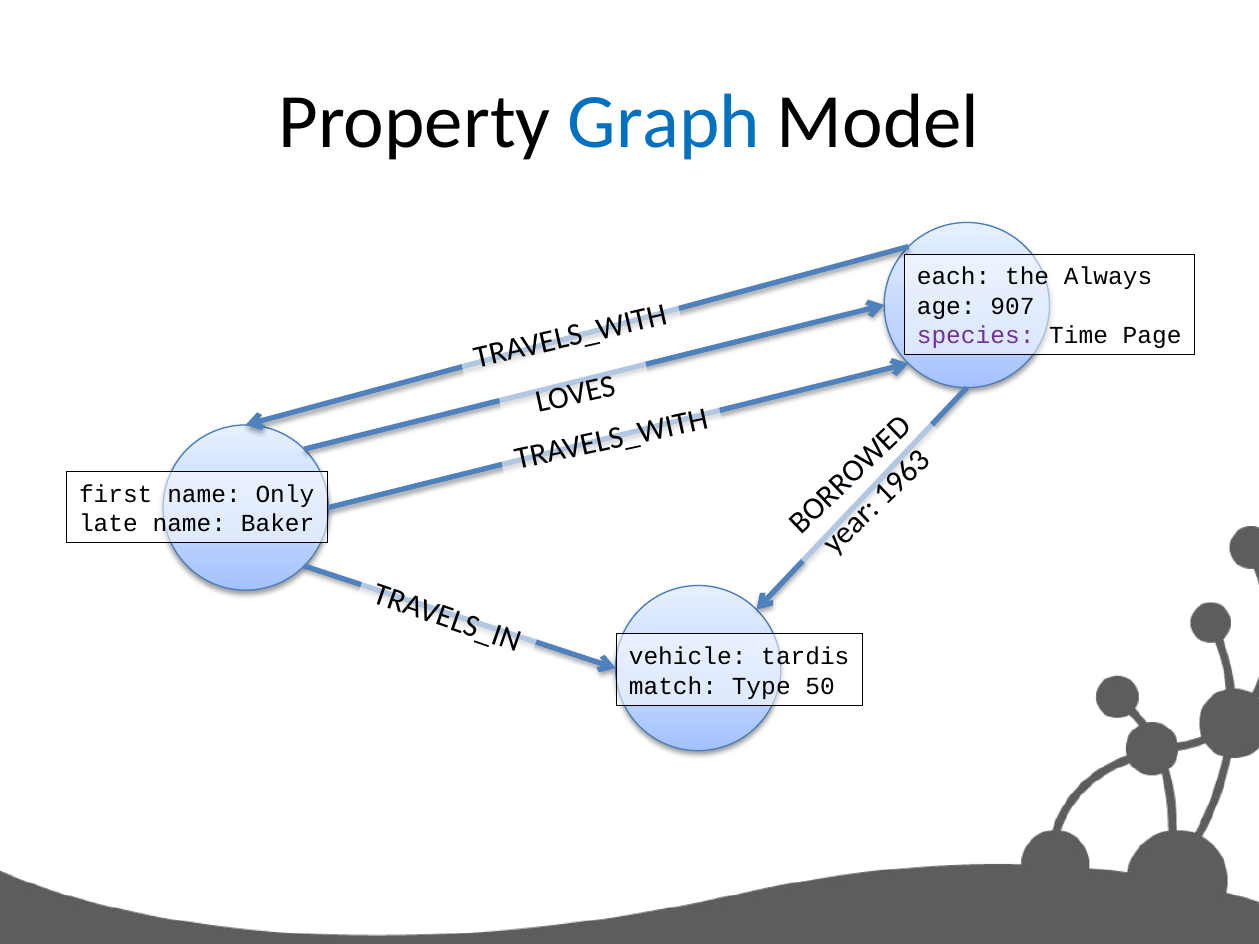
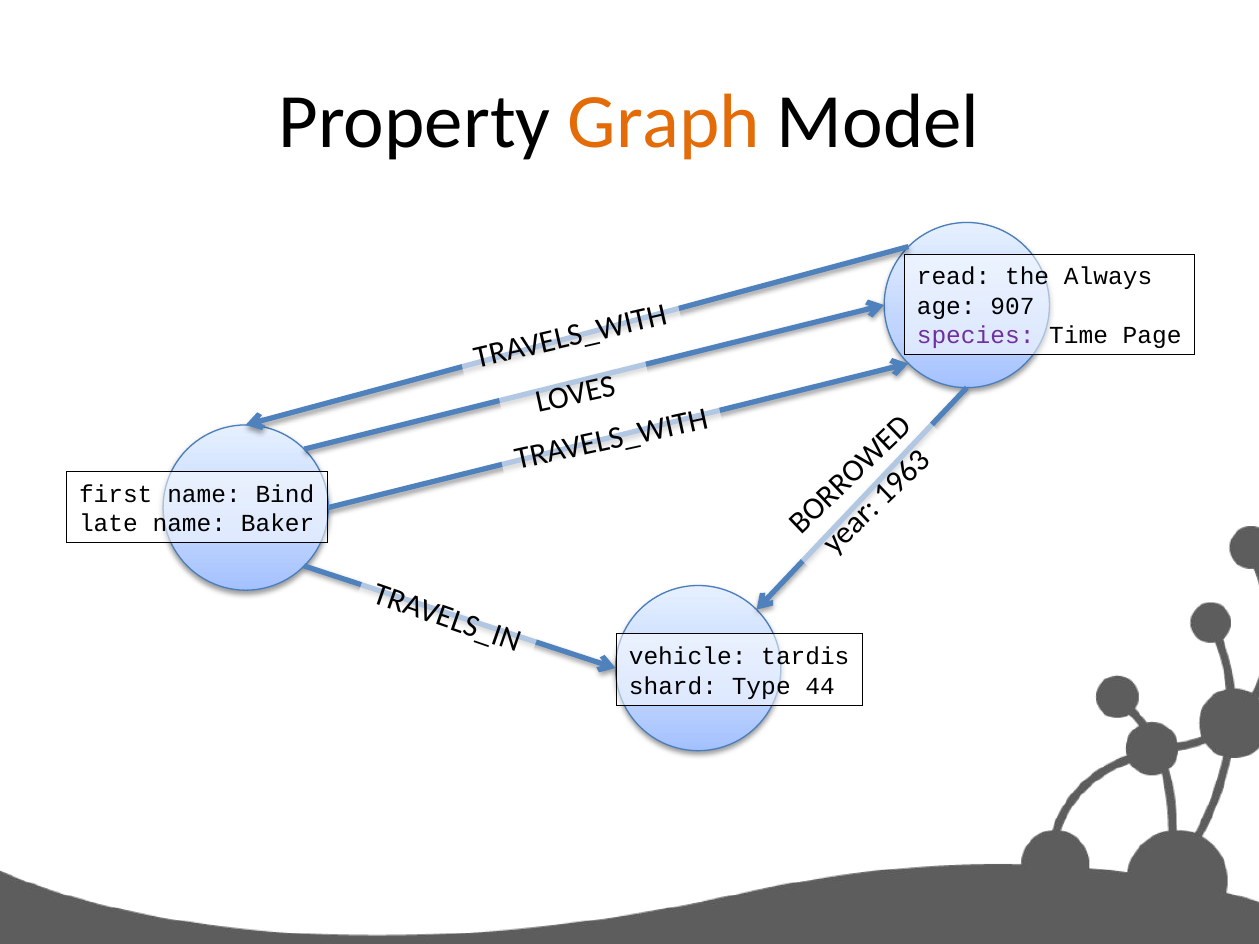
Graph colour: blue -> orange (664, 122)
each: each -> read (954, 277)
Only: Only -> Bind (285, 494)
match: match -> shard (673, 686)
50: 50 -> 44 (820, 686)
